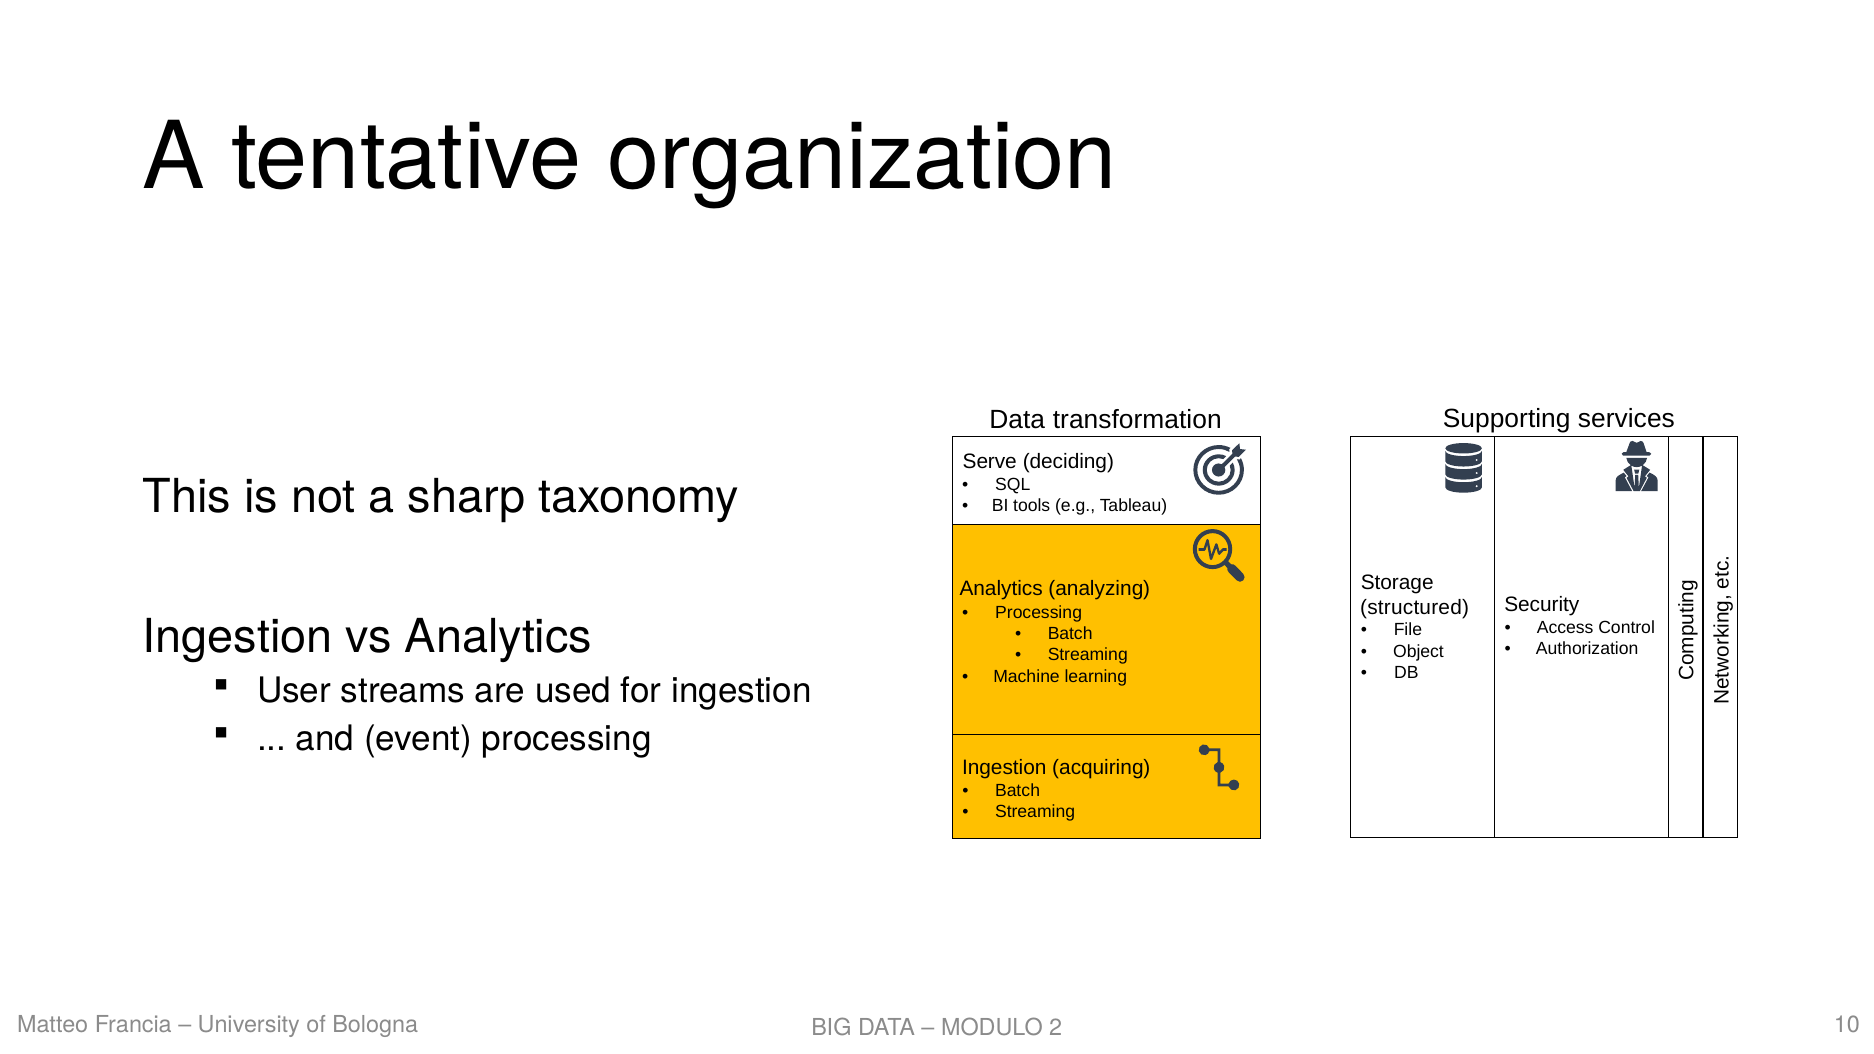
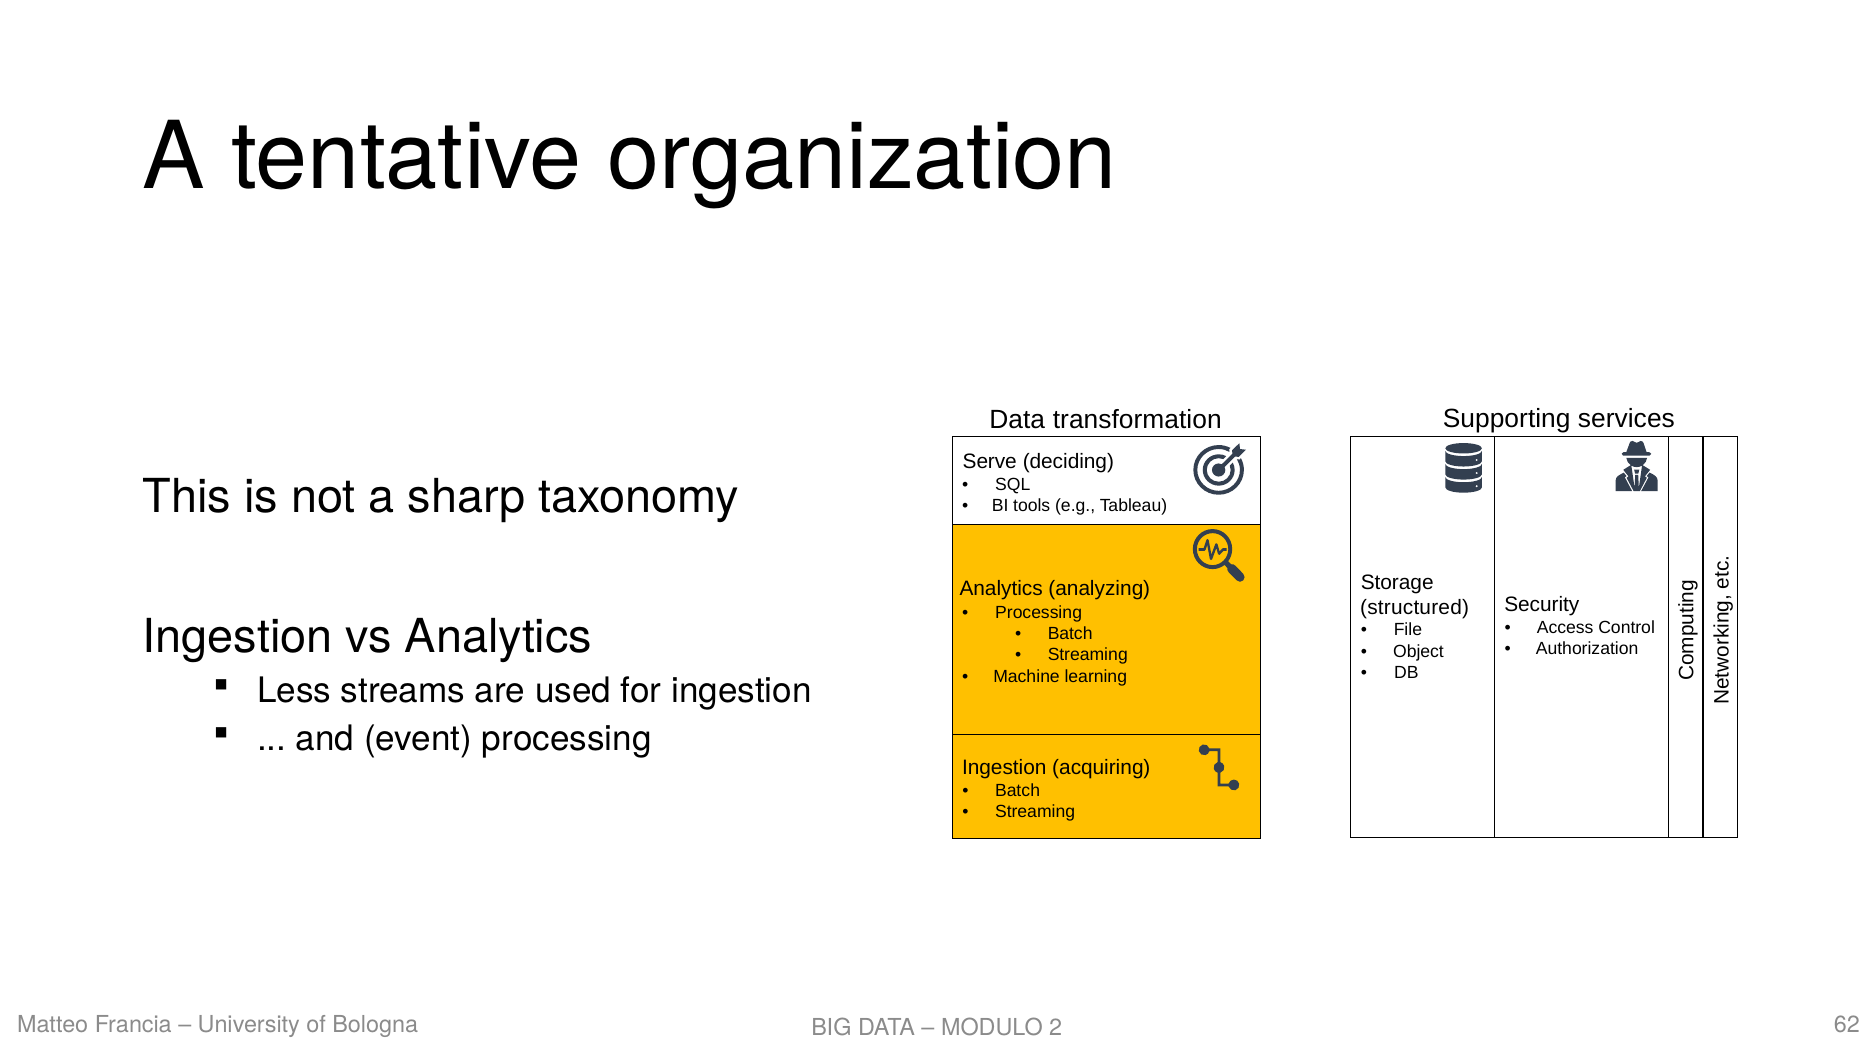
User: User -> Less (294, 691)
10: 10 -> 62 (1847, 1025)
